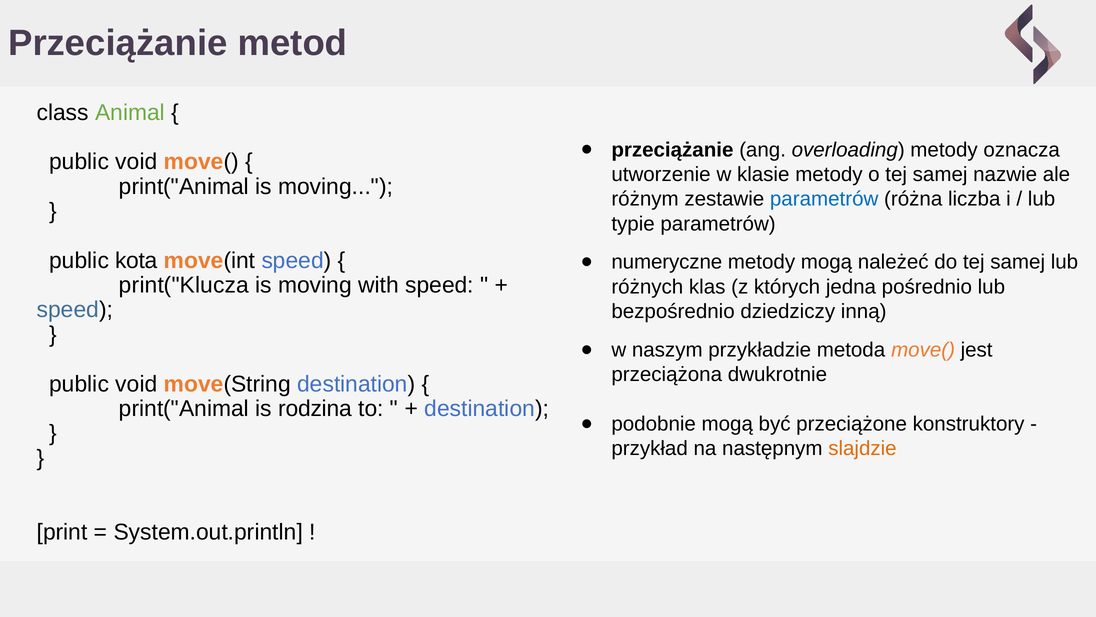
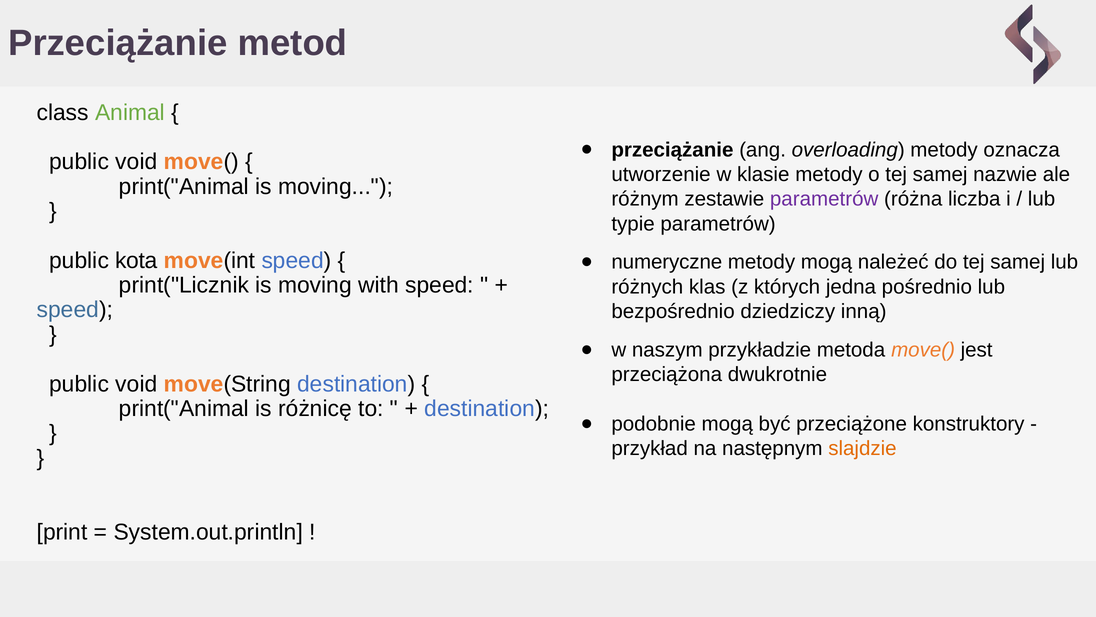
parametrów colour: blue -> purple (824, 199)
print("Klucza: print("Klucza -> print("Licznik (184, 285)
rodzina: rodzina -> różnicę (315, 408)
